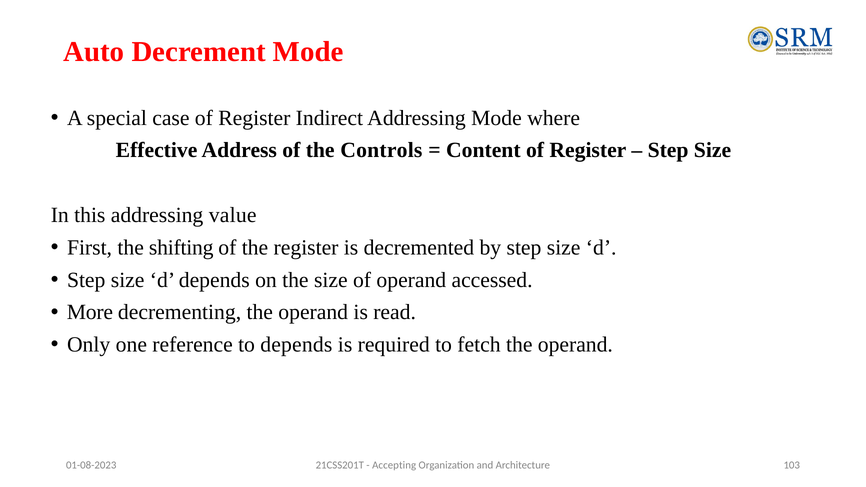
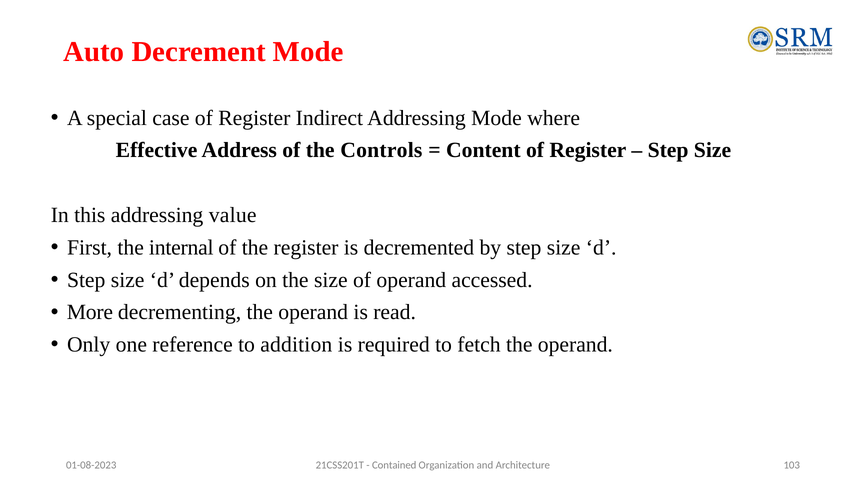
shifting: shifting -> internal (181, 248)
to depends: depends -> addition (296, 345)
Accepting: Accepting -> Contained (394, 465)
